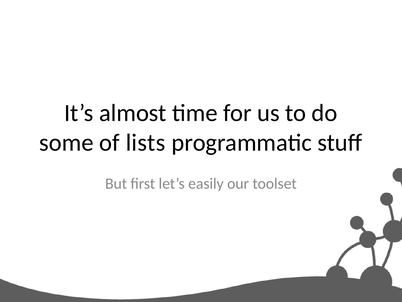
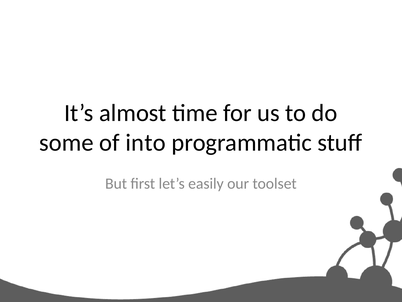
lists: lists -> into (146, 142)
